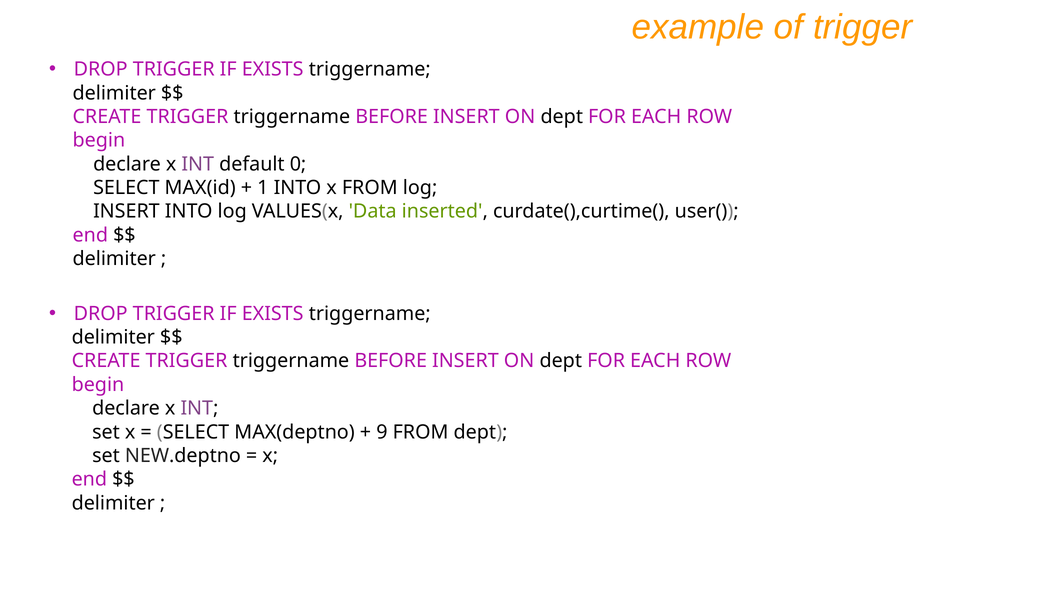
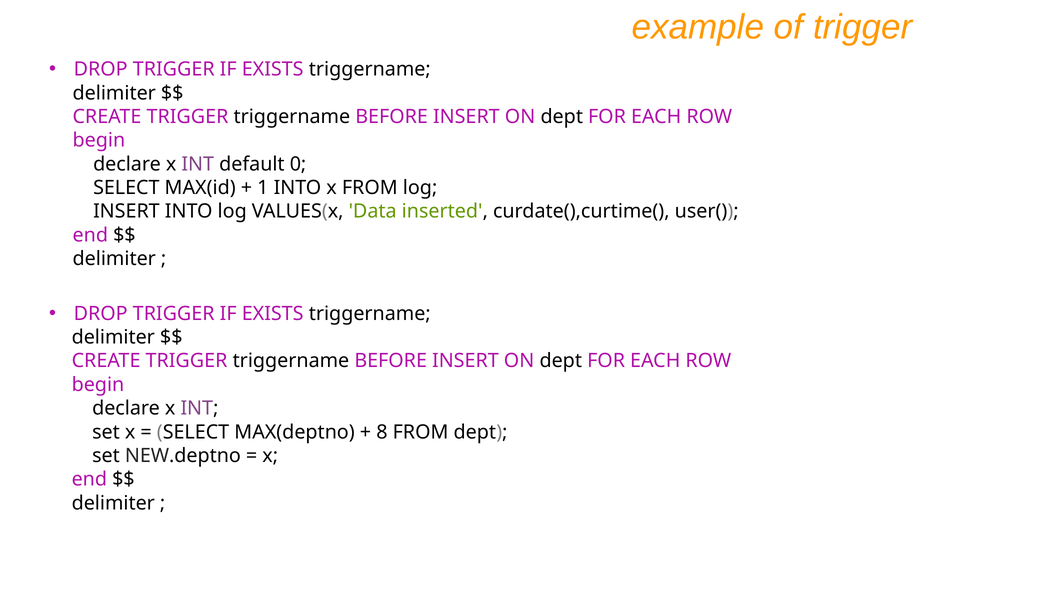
9: 9 -> 8 (382, 432)
